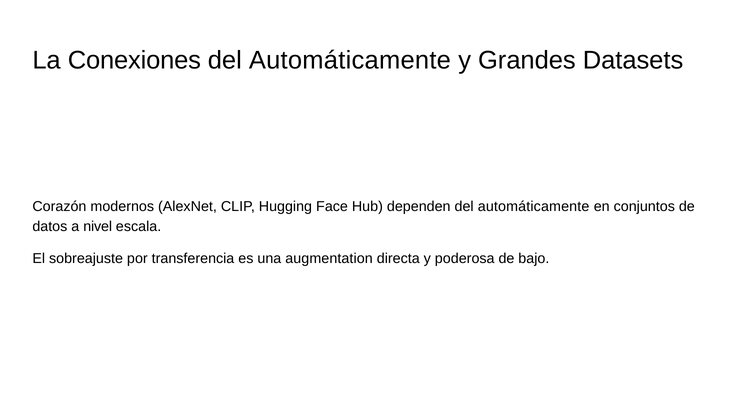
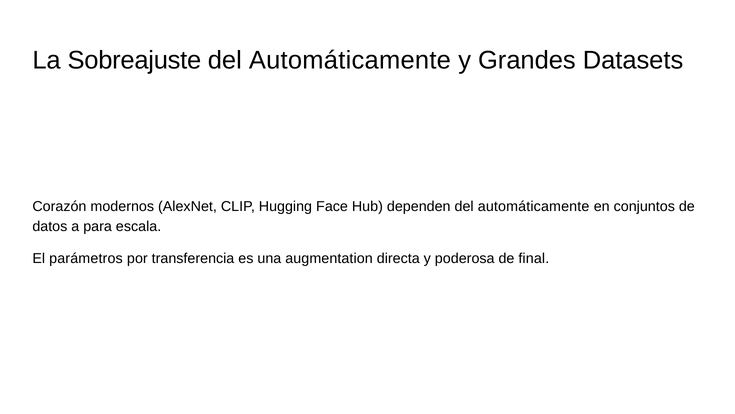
Conexiones: Conexiones -> Sobreajuste (134, 60)
nivel: nivel -> para (98, 226)
sobreajuste: sobreajuste -> parámetros (86, 258)
bajo: bajo -> final (534, 258)
